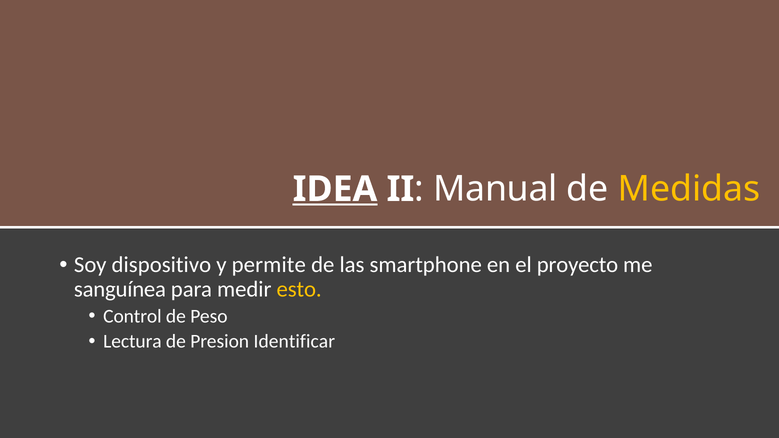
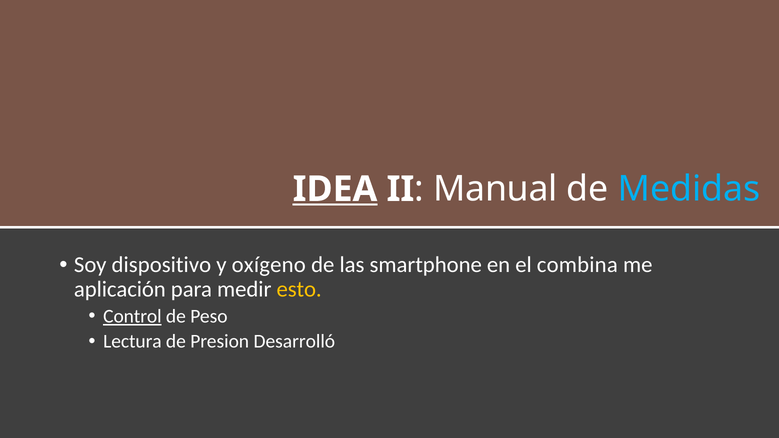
Medidas colour: yellow -> light blue (689, 189)
permite: permite -> oxígeno (269, 265)
proyecto: proyecto -> combina (577, 265)
sanguínea: sanguínea -> aplicación (120, 290)
Control underline: none -> present (132, 316)
Identificar: Identificar -> Desarrolló (294, 342)
